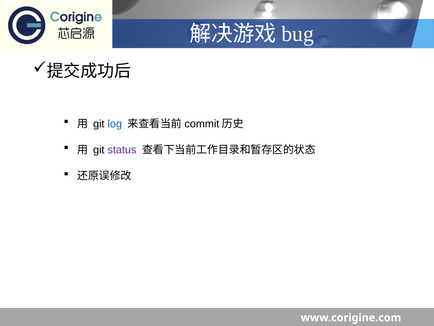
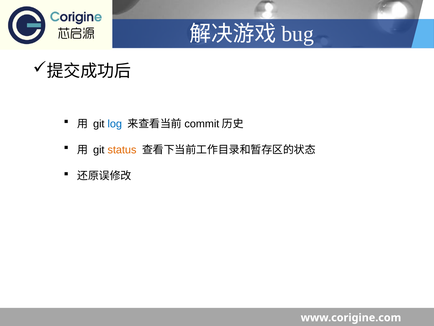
status colour: purple -> orange (122, 150)
